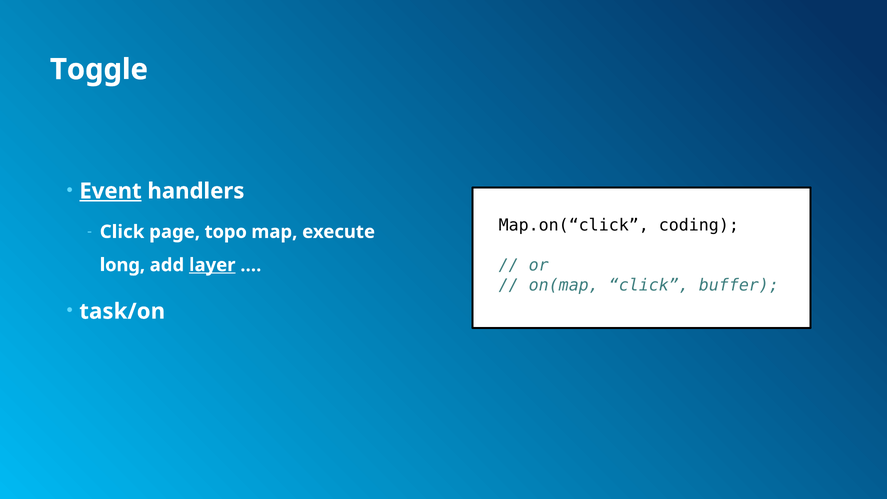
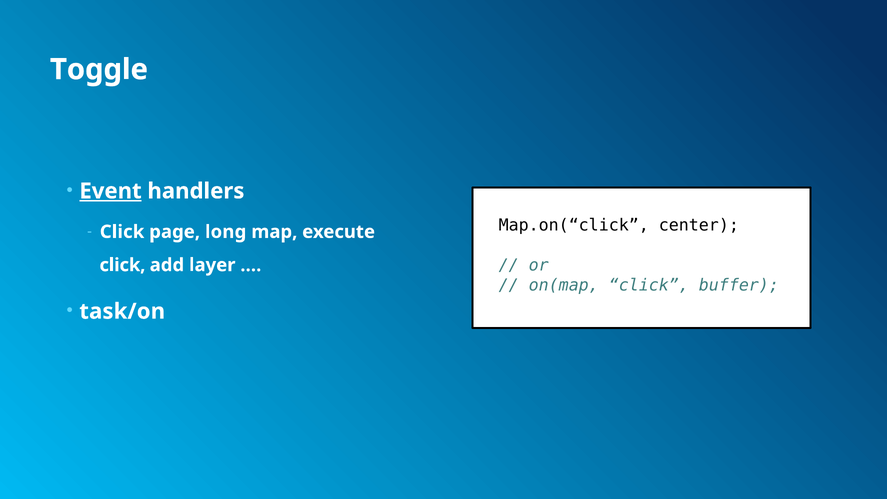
coding: coding -> center (699, 225)
topo: topo -> long (226, 232)
long: long -> click (122, 265)
layer underline: present -> none (212, 265)
